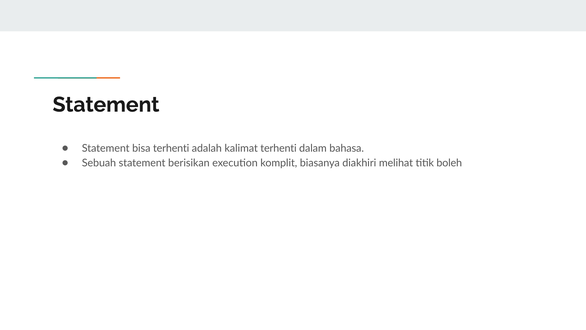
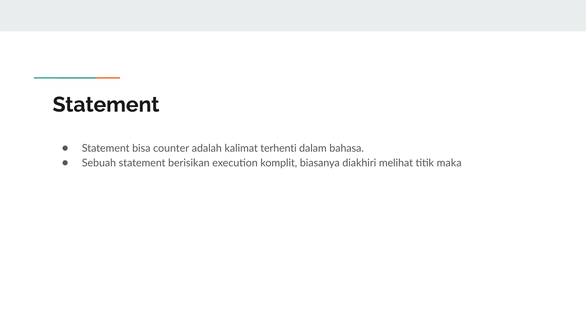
bisa terhenti: terhenti -> counter (171, 148)
boleh: boleh -> maka (449, 163)
